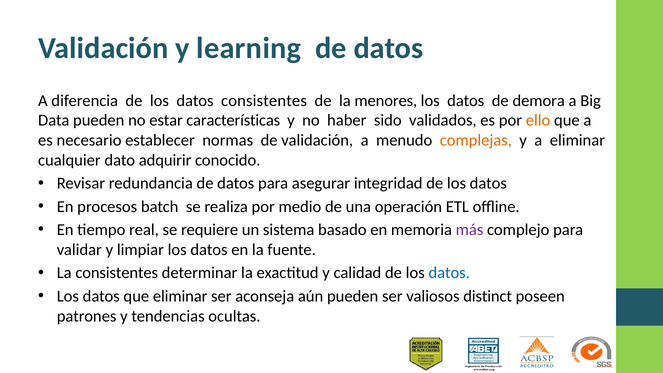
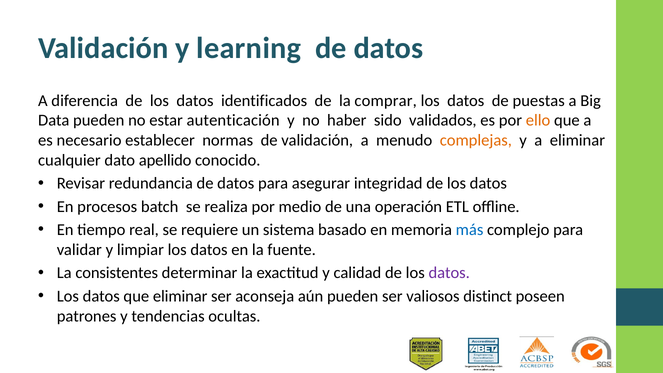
datos consistentes: consistentes -> identificados (264, 101)
menores: menores -> comprar (386, 101)
demora: demora -> puestas (539, 101)
características: características -> autenticación (233, 121)
adquirir: adquirir -> apellido (165, 160)
más colour: purple -> blue (470, 230)
datos colour: blue -> purple (449, 273)
